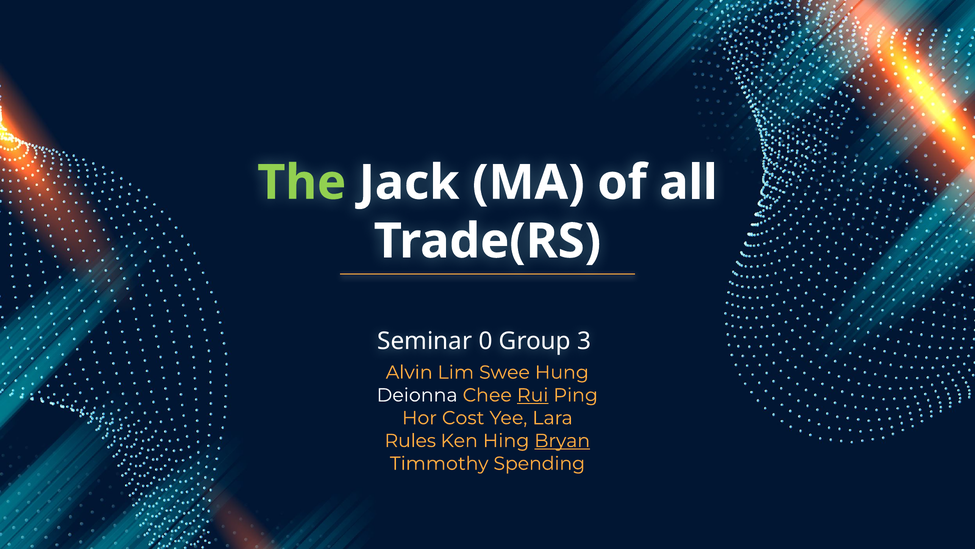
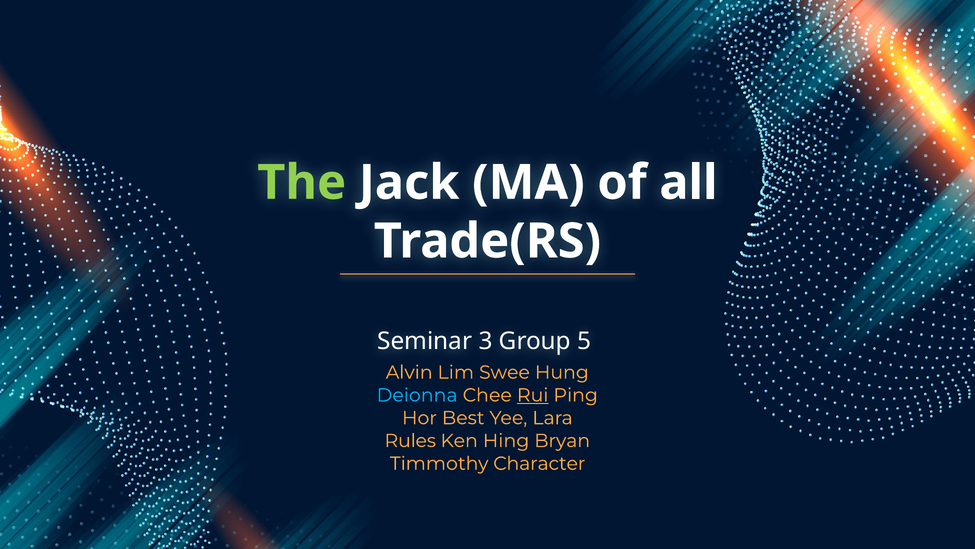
0: 0 -> 3 (486, 341)
3: 3 -> 5 (584, 341)
Deionna colour: white -> light blue (417, 395)
Cost: Cost -> Best (463, 418)
Bryan underline: present -> none (562, 440)
Spending: Spending -> Character (539, 463)
